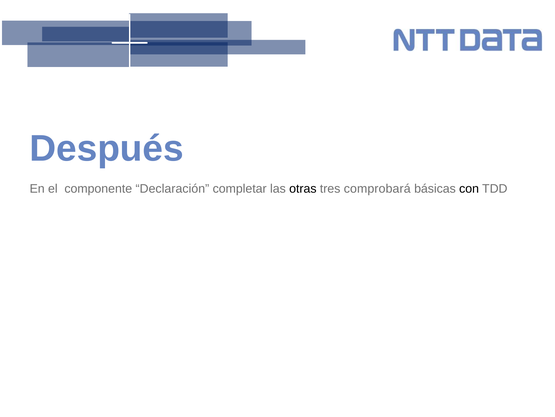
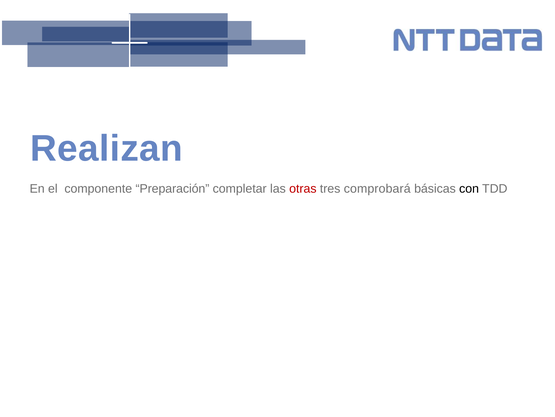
Después: Después -> Realizan (106, 148)
Declaración: Declaración -> Preparación (172, 189)
otras colour: black -> red (303, 189)
